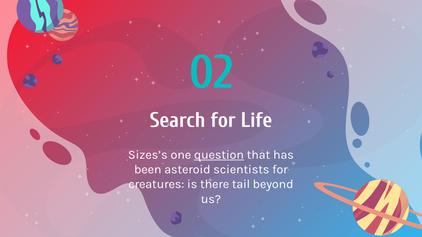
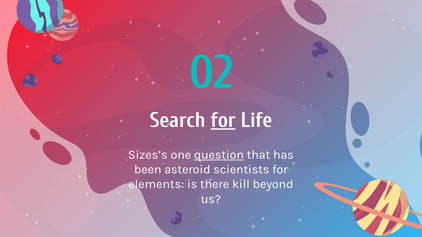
for underline: none -> present (223, 120)
creatures: creatures -> elements (156, 185)
tail: tail -> kill (241, 185)
